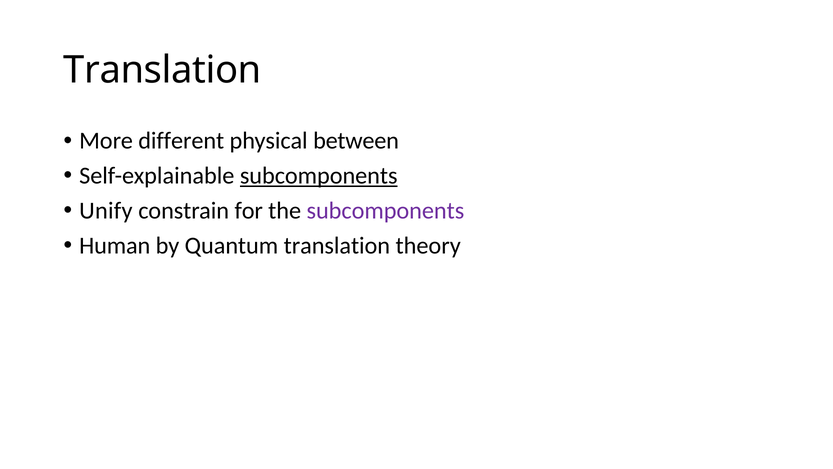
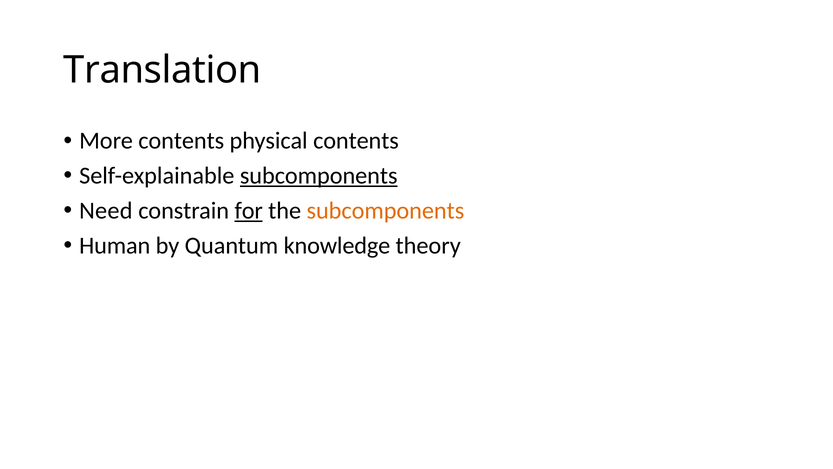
More different: different -> contents (181, 141)
physical between: between -> contents (356, 141)
Unify: Unify -> Need (106, 211)
for underline: none -> present (249, 211)
subcomponents colour: purple -> orange (385, 211)
Quantum translation: translation -> knowledge (337, 246)
